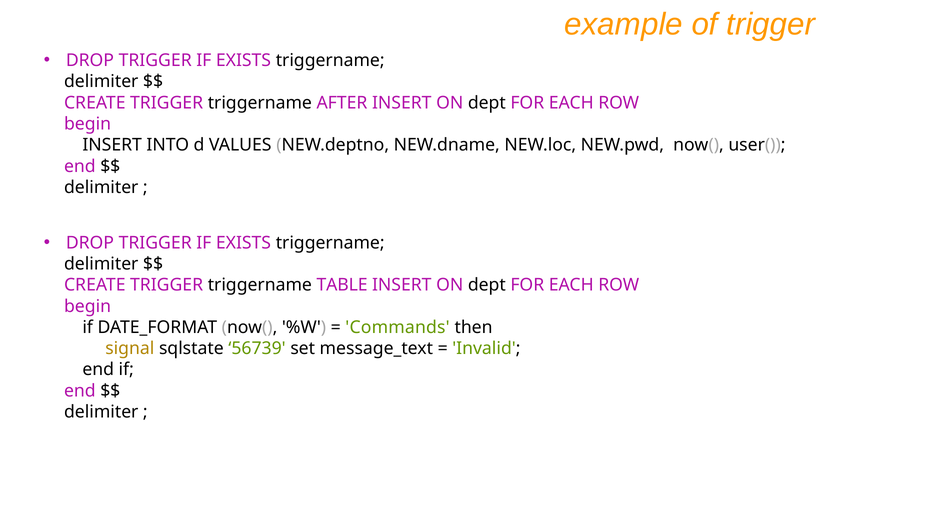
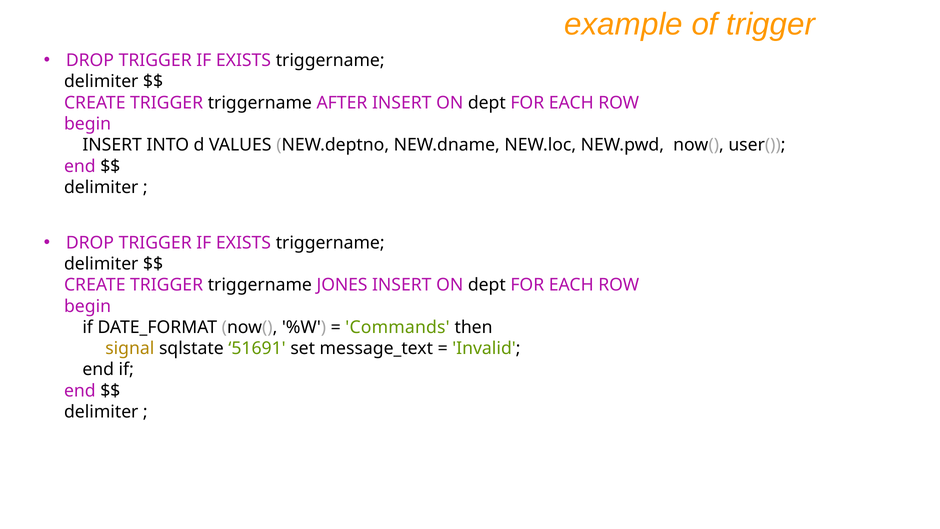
TABLE: TABLE -> JONES (342, 285)
56739: 56739 -> 51691 (257, 348)
